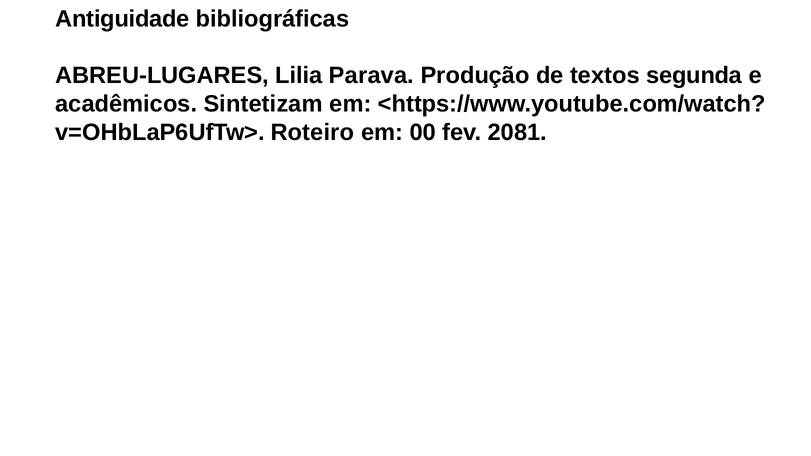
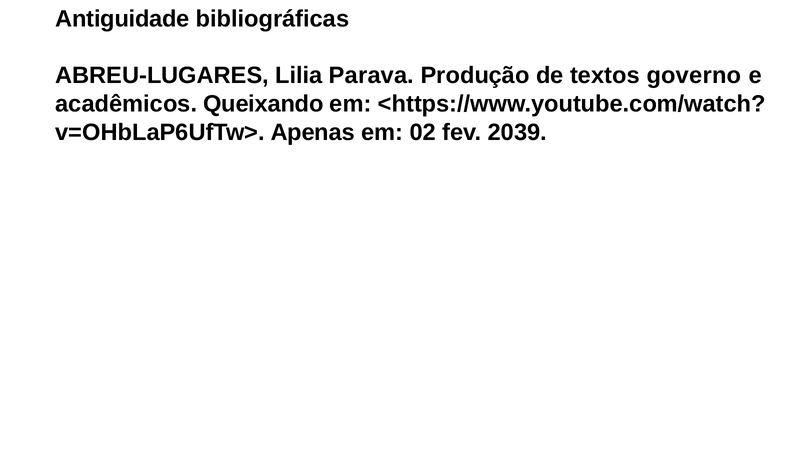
segunda: segunda -> governo (694, 76)
Sintetizam: Sintetizam -> Queixando (263, 104)
Roteiro: Roteiro -> Apenas (313, 132)
00: 00 -> 02 (423, 132)
2081: 2081 -> 2039 (517, 132)
